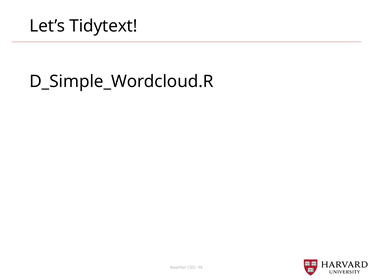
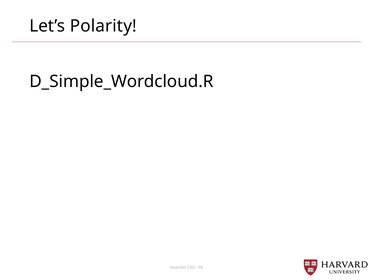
Tidytext: Tidytext -> Polarity (103, 26)
